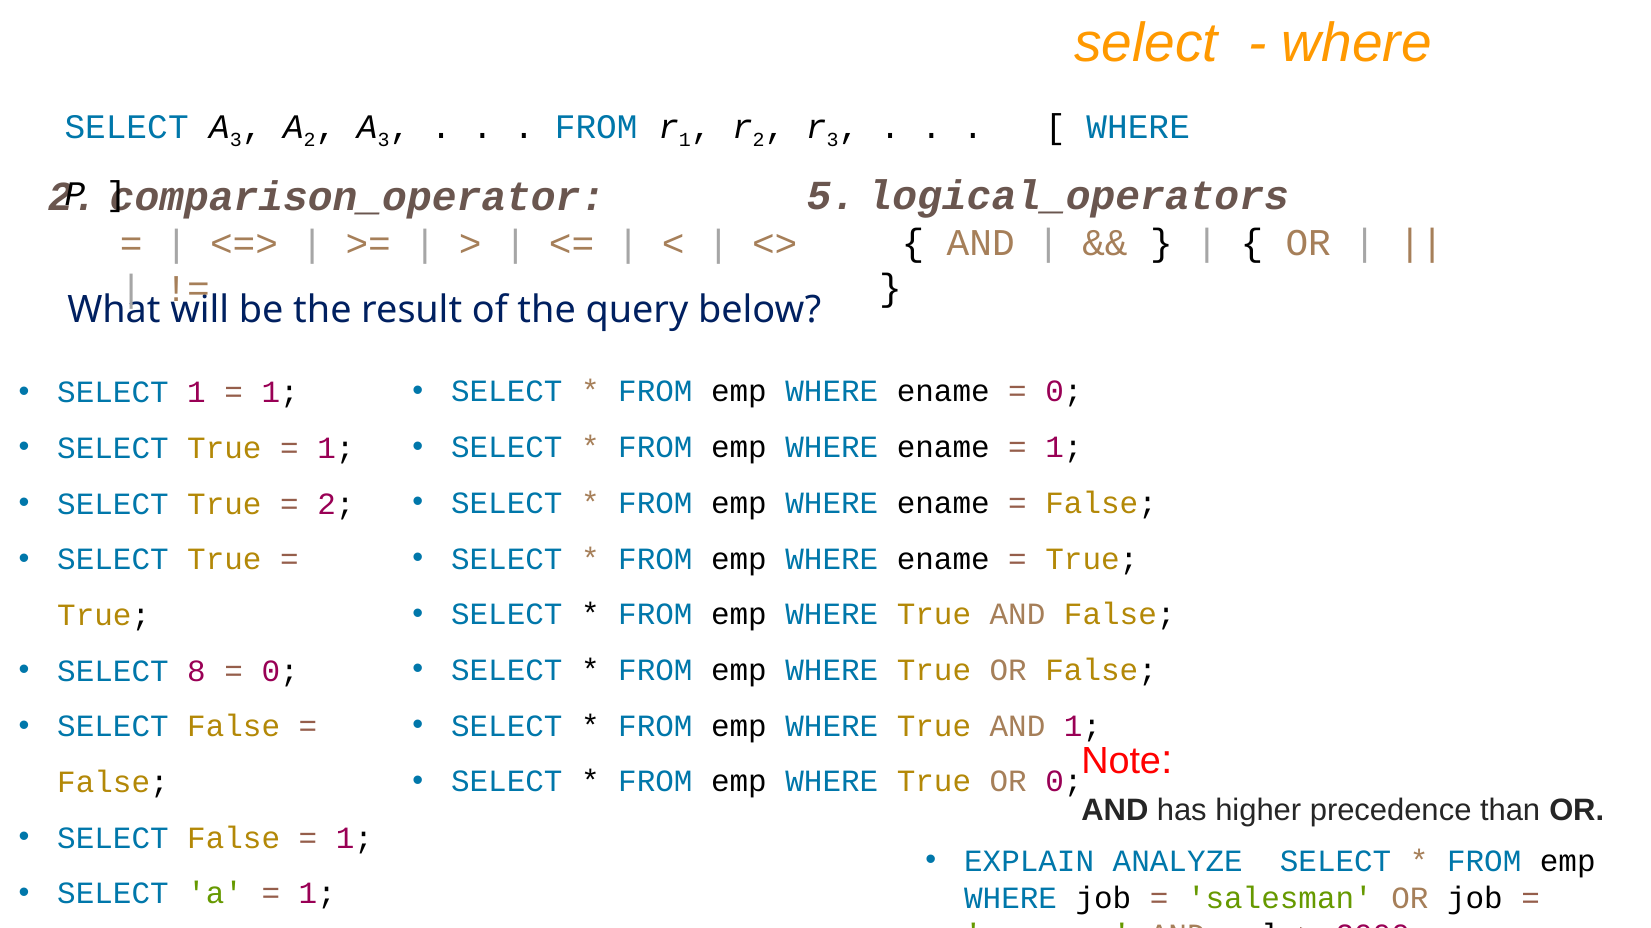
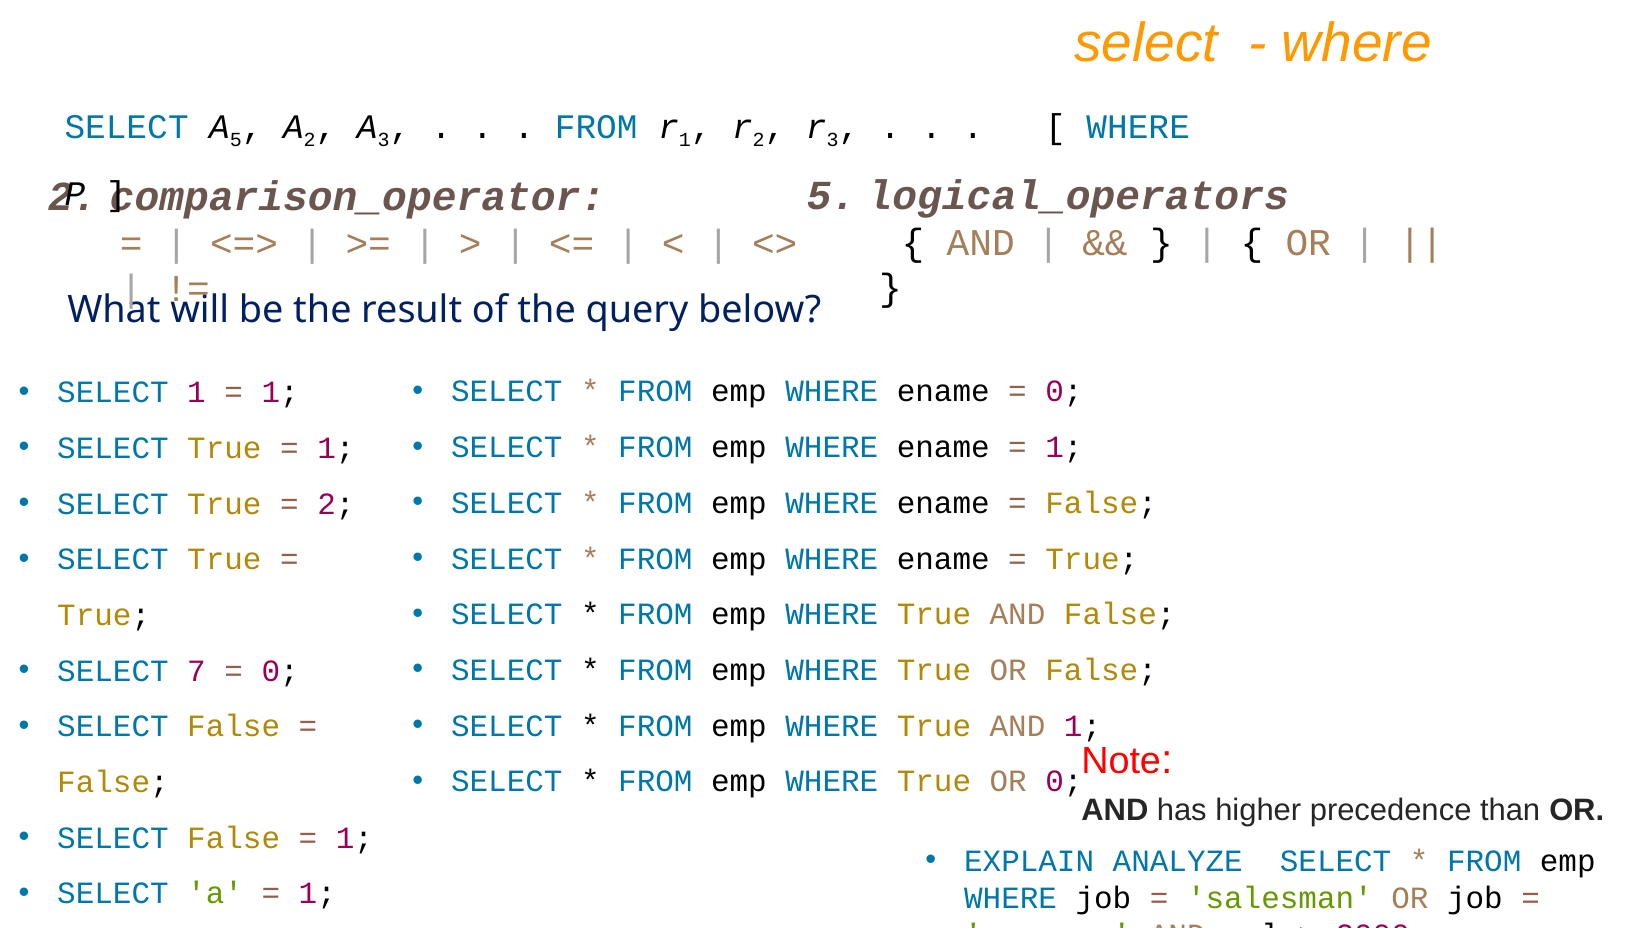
SELECT A 3: 3 -> 5 (236, 140)
8: 8 -> 7 (197, 671)
